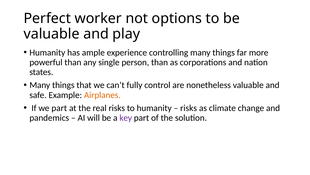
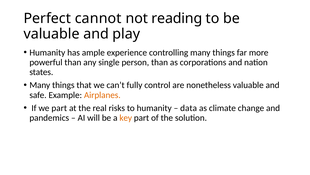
worker: worker -> cannot (98, 18)
options: options -> reading (177, 18)
risks: risks -> data (189, 108)
key colour: purple -> orange (126, 117)
